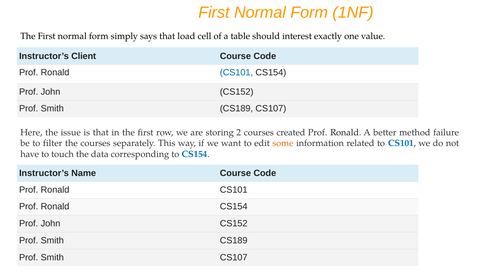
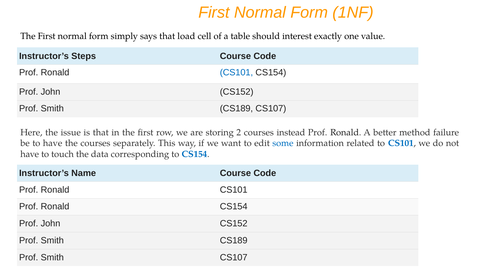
Client: Client -> Steps (84, 56)
created: created -> instead (291, 132)
to filter: filter -> have (53, 143)
some colour: orange -> blue (283, 143)
